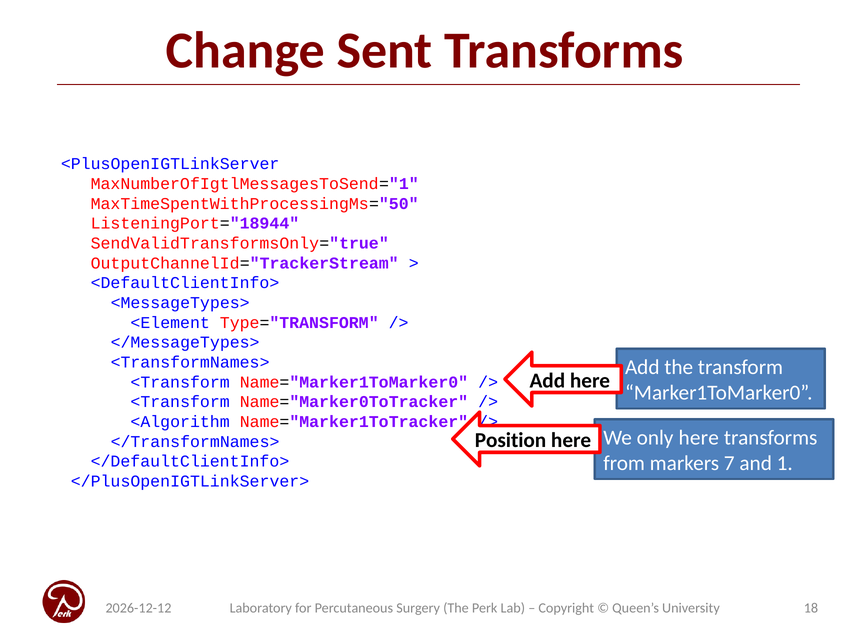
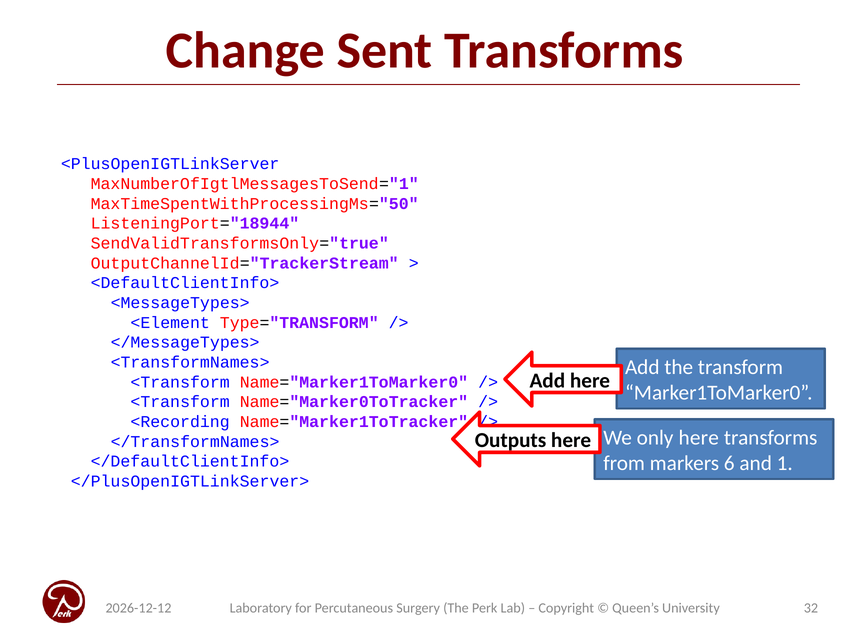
<Algorithm: <Algorithm -> <Recording (180, 422)
Position: Position -> Outputs (511, 441)
7: 7 -> 6 (729, 464)
18: 18 -> 32 (811, 609)
